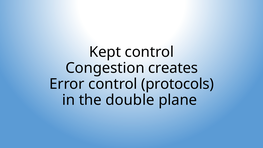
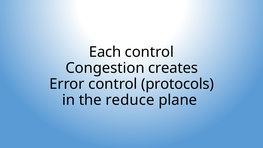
Kept: Kept -> Each (105, 52)
double: double -> reduce (130, 100)
